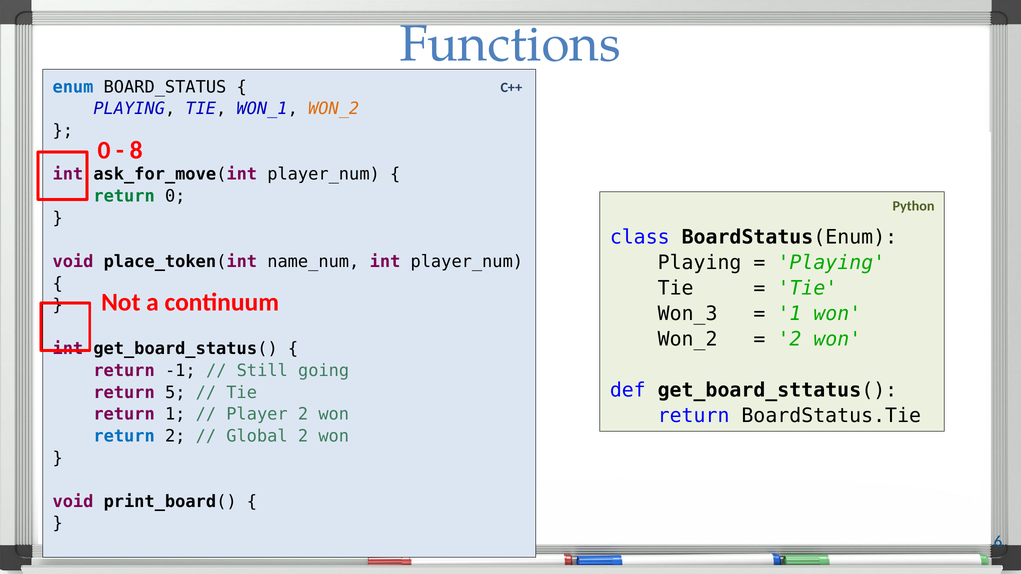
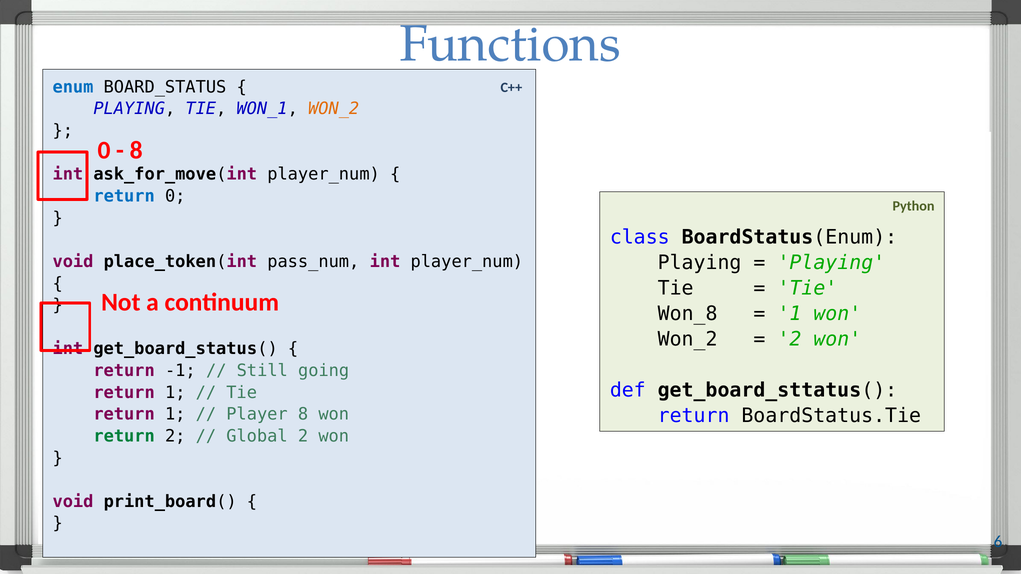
return colour: green -> blue (124, 196)
name_num: name_num -> pass_num (313, 262)
Won_3: Won_3 -> Won_8 (688, 314)
5: 5 -> 1 (175, 393)
Player 2: 2 -> 8 (303, 415)
return colour: blue -> green (124, 436)
